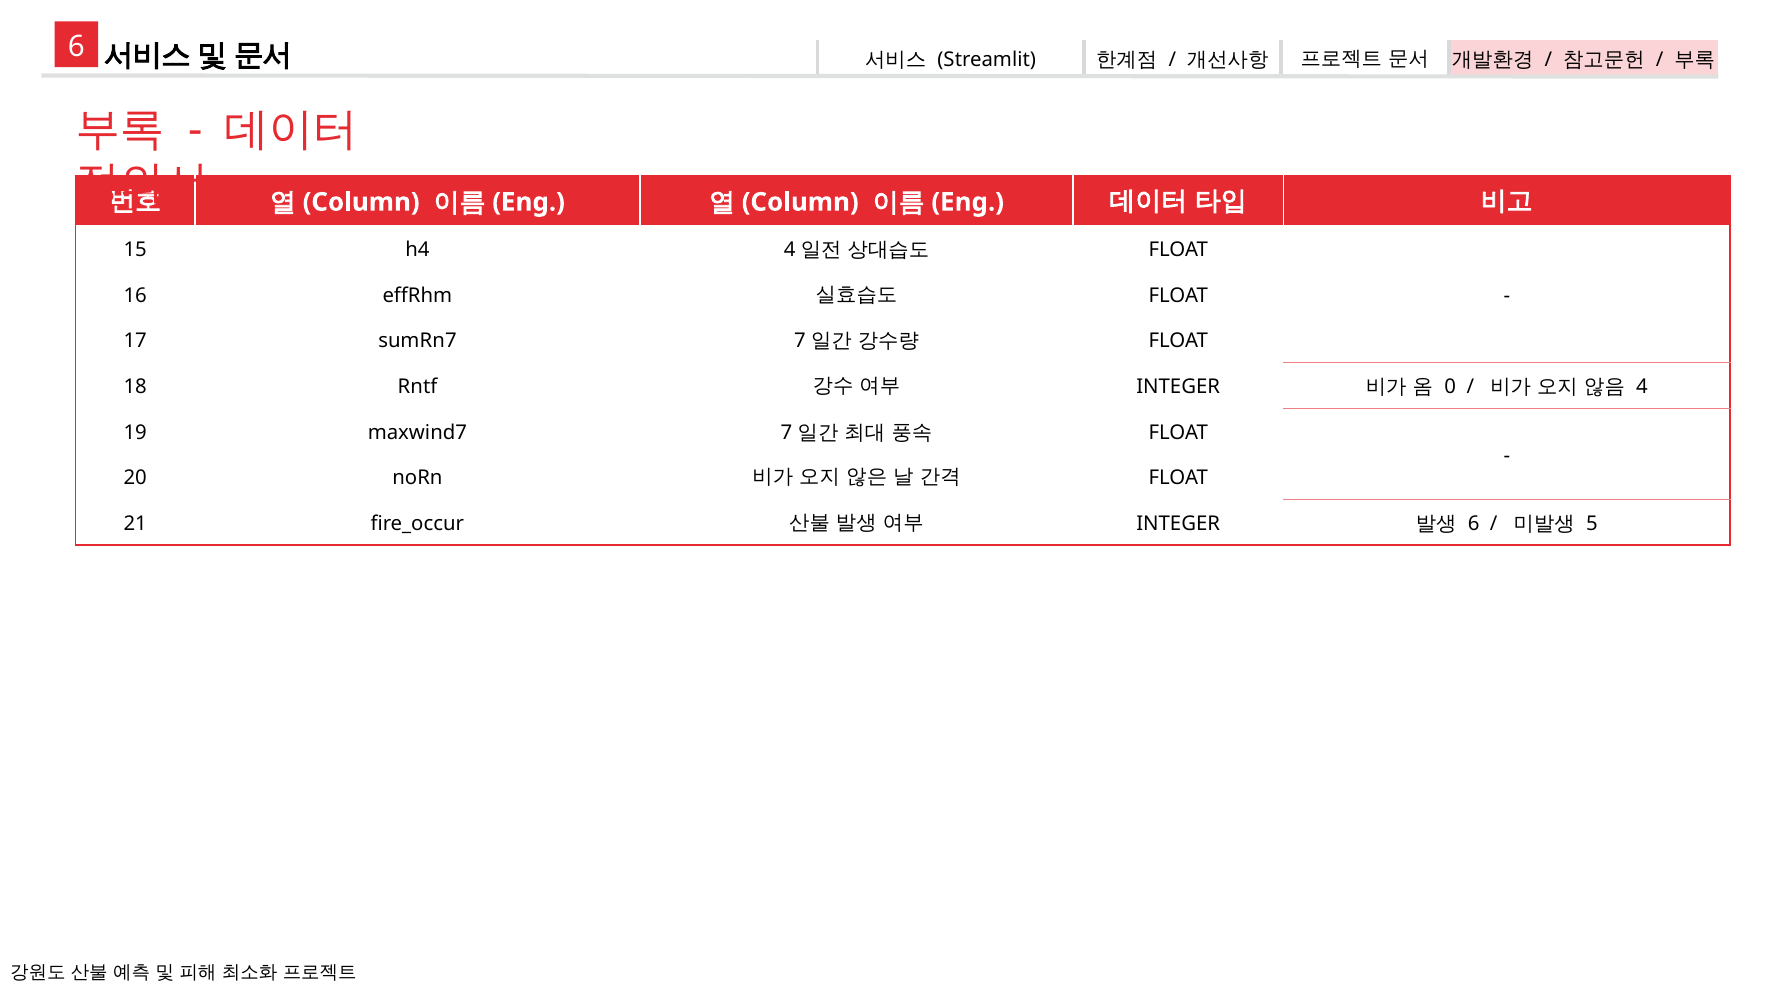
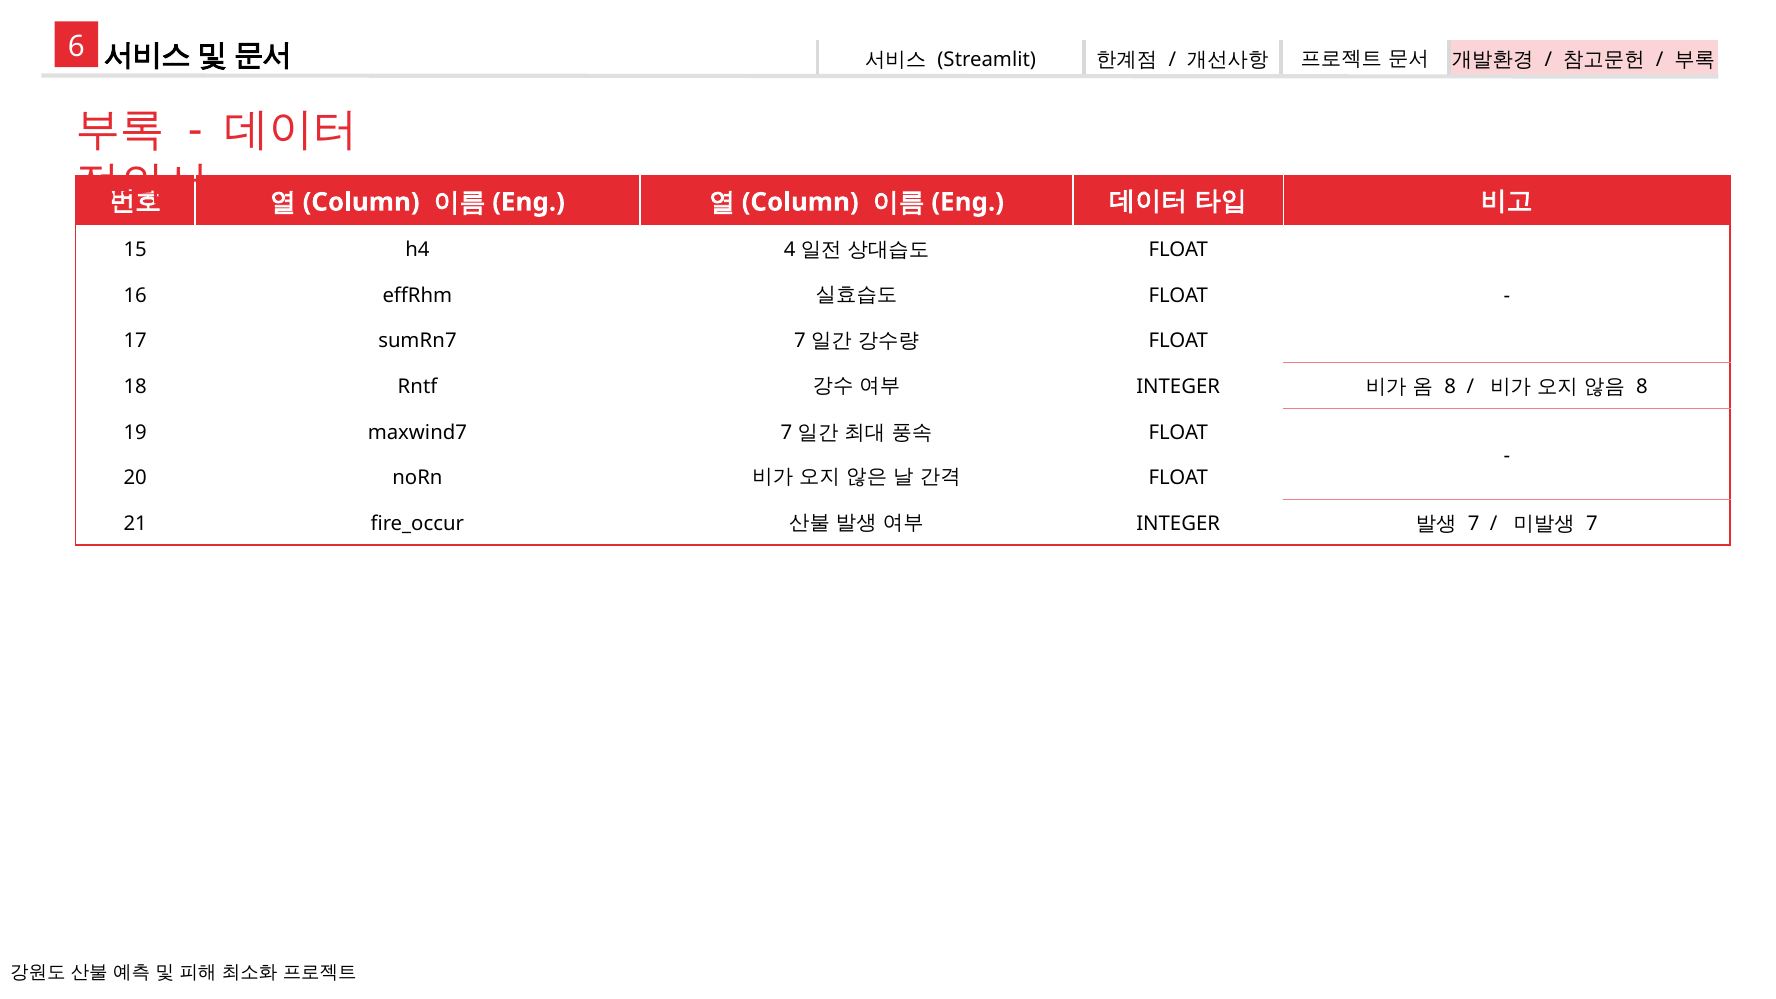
0: 0 -> 8 (1450, 387)
4: 4 -> 8 (1642, 387)
6: 6 -> 7 (1474, 524)
5: 5 -> 7 (1592, 524)
